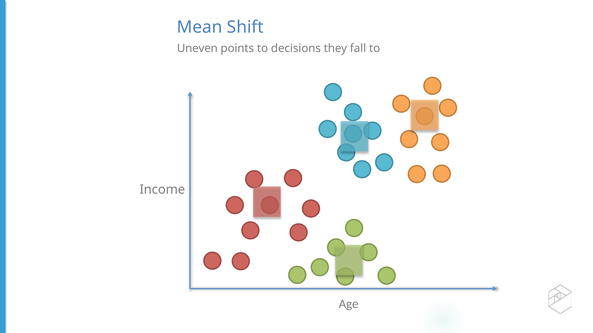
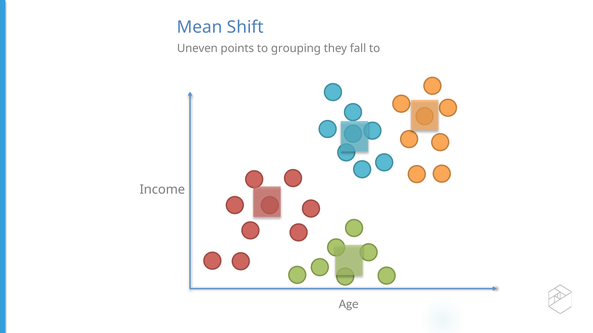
decisions: decisions -> grouping (296, 48)
